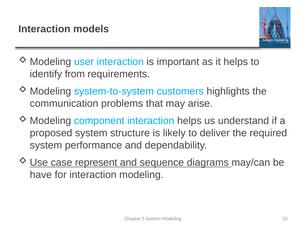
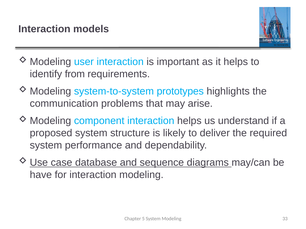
customers: customers -> prototypes (180, 91)
represent: represent -> database (96, 163)
